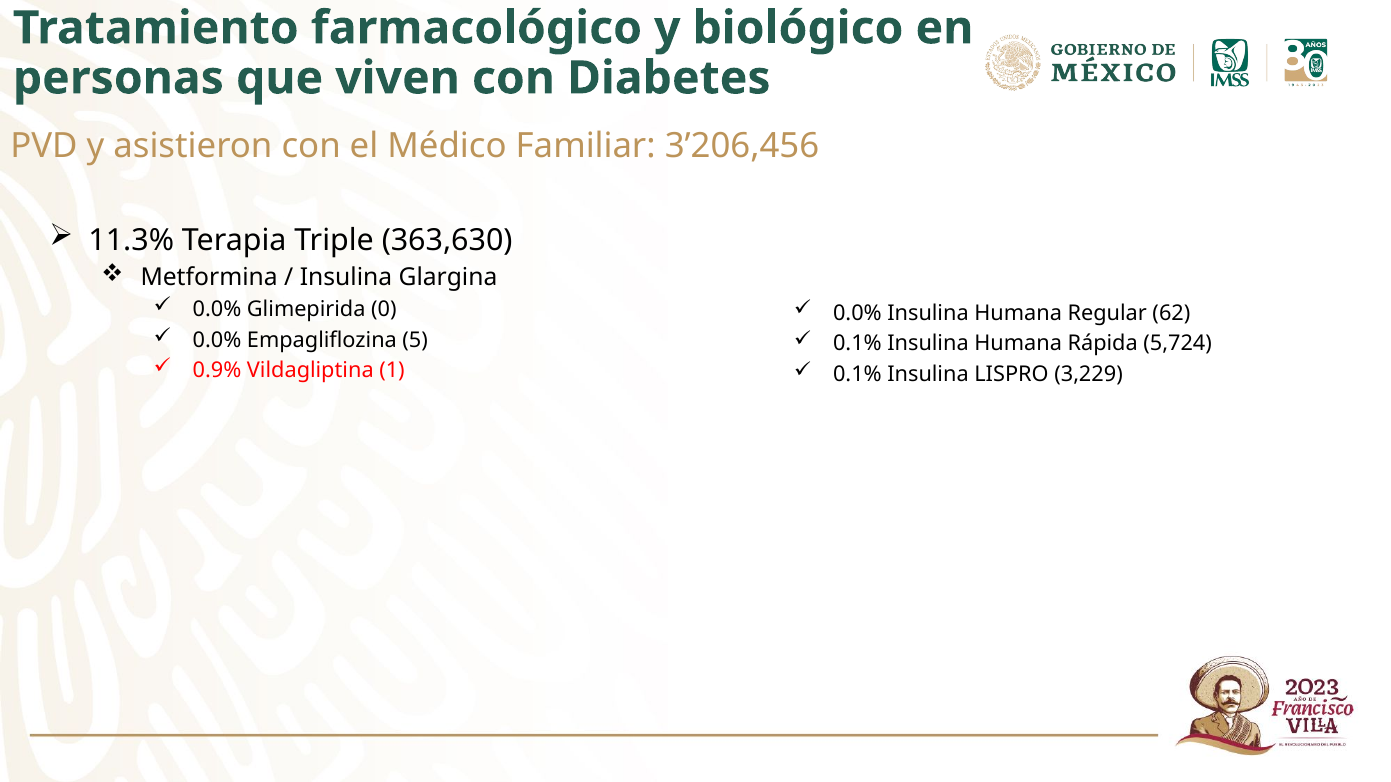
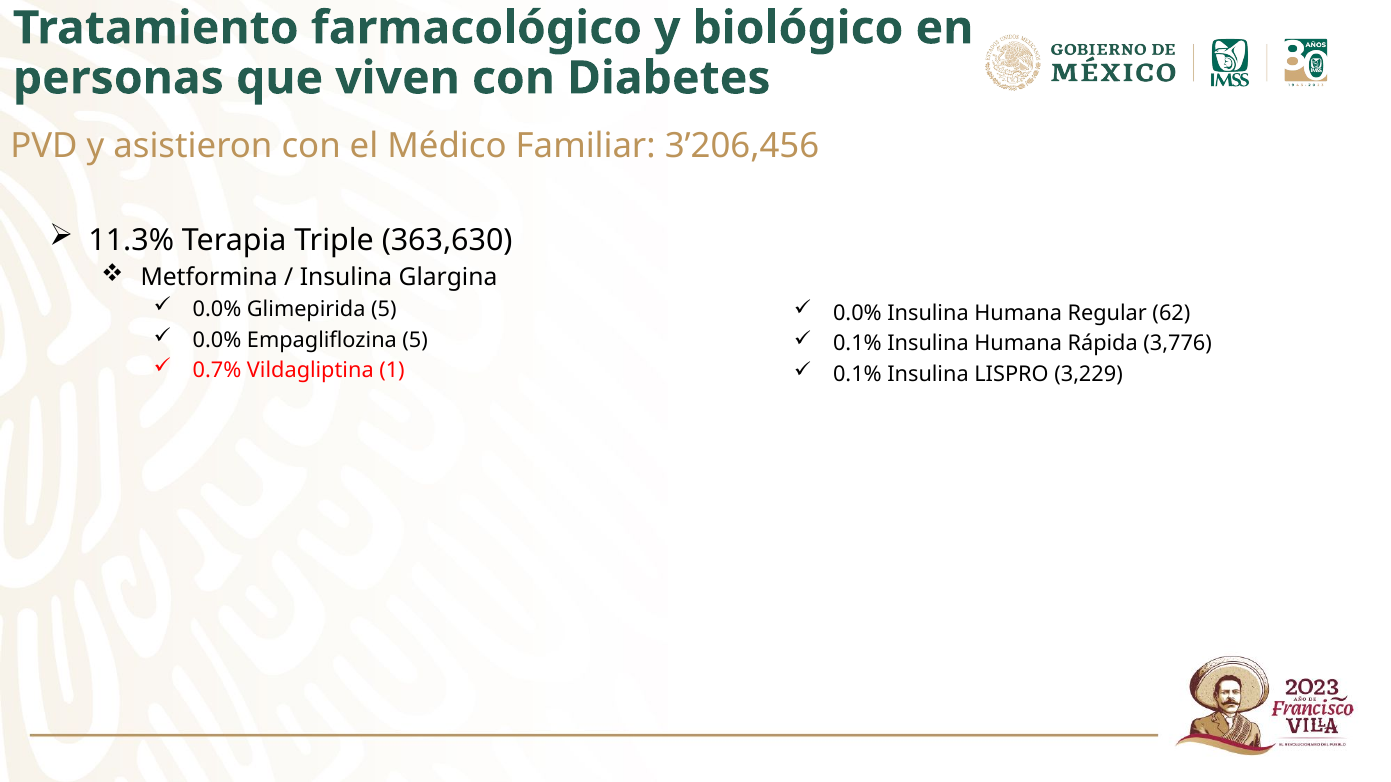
Glimepirida 0: 0 -> 5 (384, 309)
5,724: 5,724 -> 3,776 (1178, 344)
0.9%: 0.9% -> 0.7% (217, 371)
